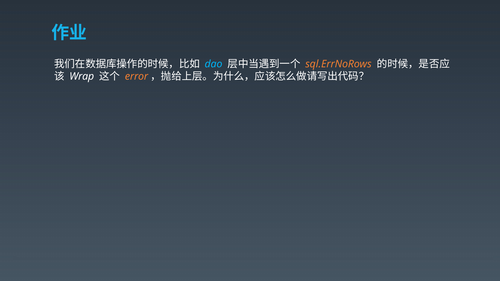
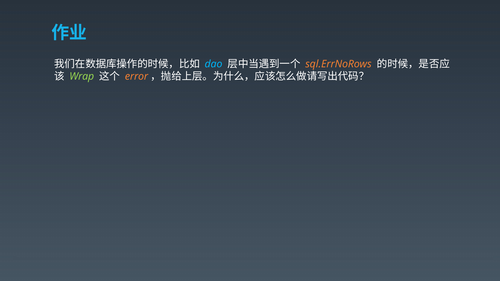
Wrap colour: white -> light green (82, 77)
